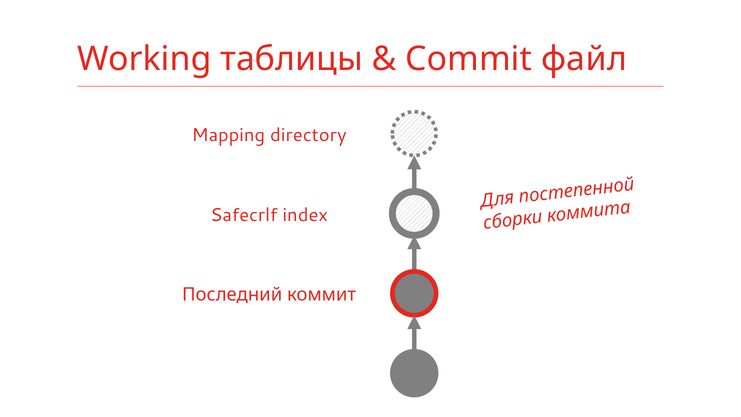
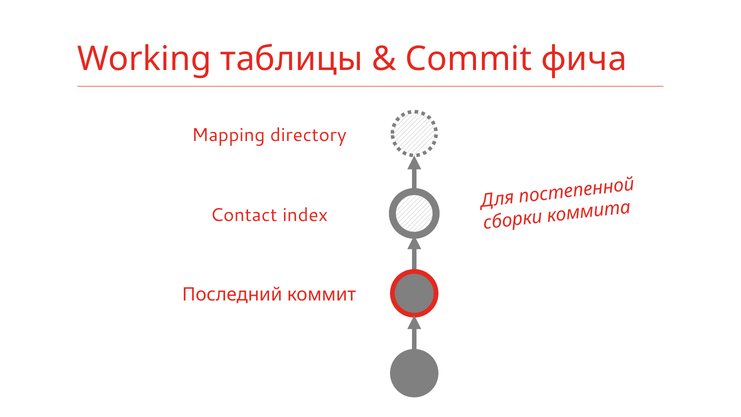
файл: файл -> фича (584, 59)
Safecrlf: Safecrlf -> Contact (244, 215)
